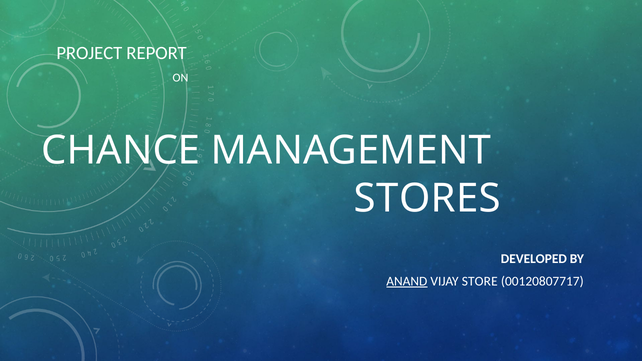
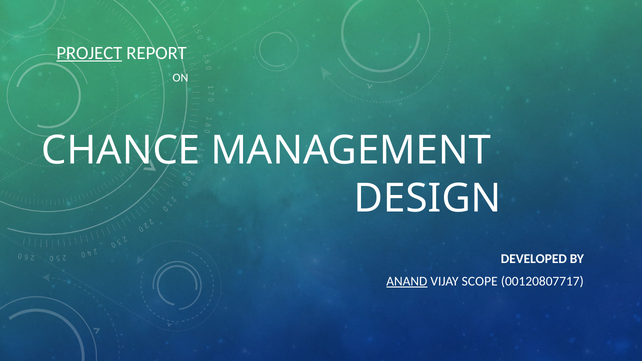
PROJECT underline: none -> present (89, 53)
STORES: STORES -> DESIGN (428, 198)
STORE: STORE -> SCOPE (480, 281)
